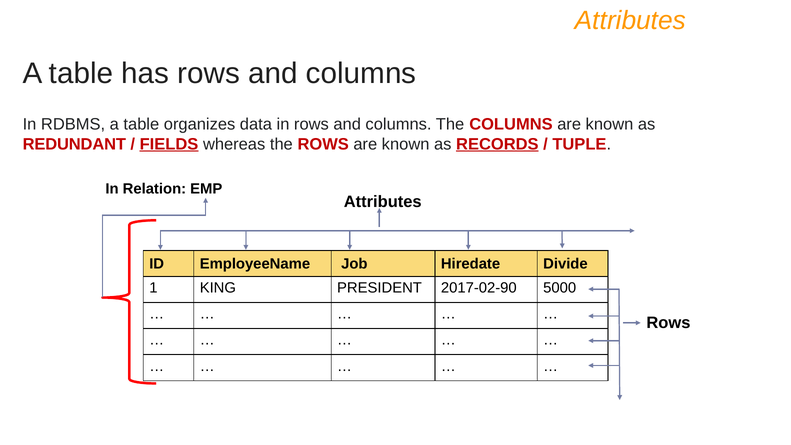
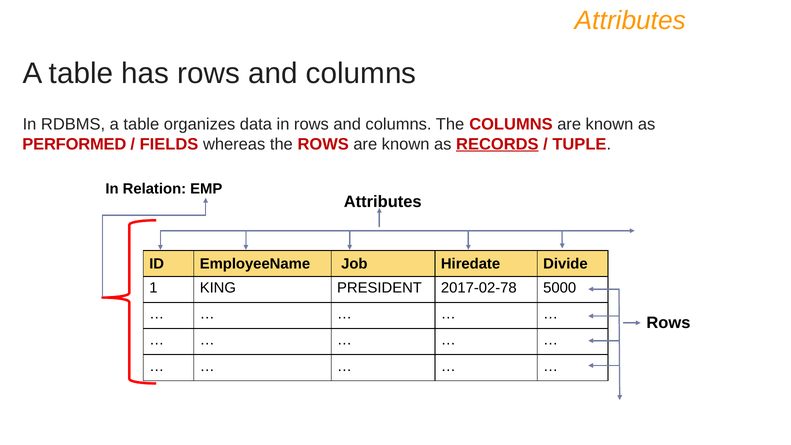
REDUNDANT: REDUNDANT -> PERFORMED (74, 144)
FIELDS underline: present -> none (169, 144)
2017-02-90: 2017-02-90 -> 2017-02-78 (479, 288)
